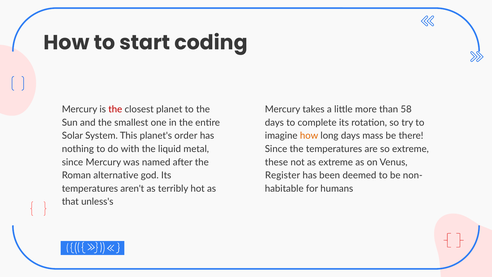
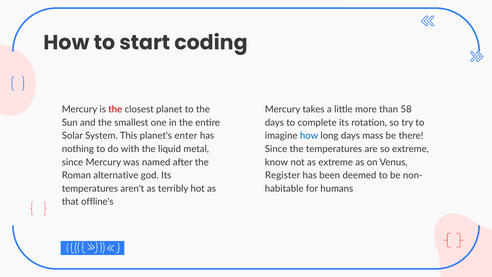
order: order -> enter (186, 136)
how colour: orange -> blue (309, 136)
these: these -> know (276, 162)
unless's: unless's -> offline's (97, 202)
